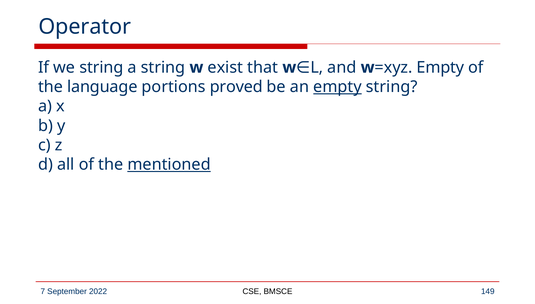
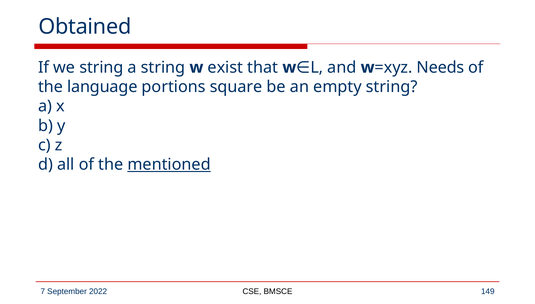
Operator: Operator -> Obtained (85, 27)
Empty: Empty -> Needs (440, 67)
proved: proved -> square (236, 87)
empty underline: present -> none (337, 87)
